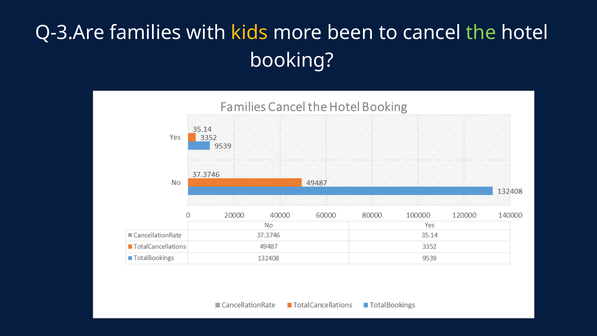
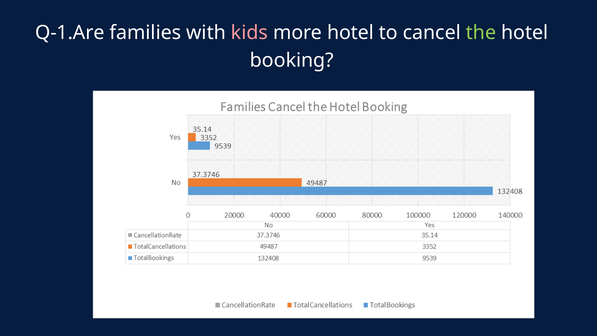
Q-3.Are: Q-3.Are -> Q-1.Are (70, 33)
kids colour: yellow -> pink (249, 33)
more been: been -> hotel (350, 33)
